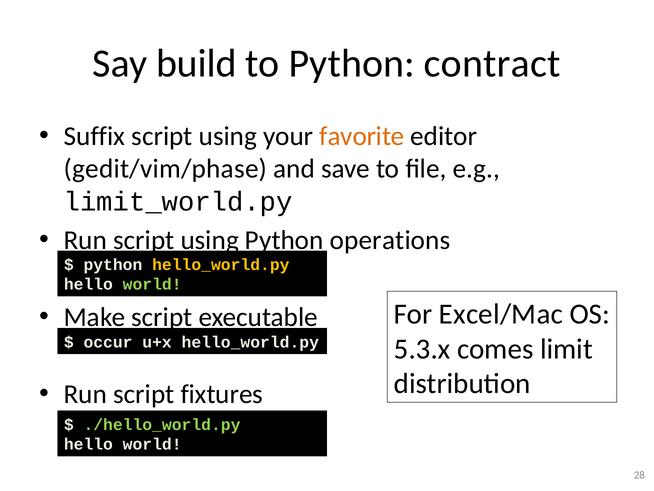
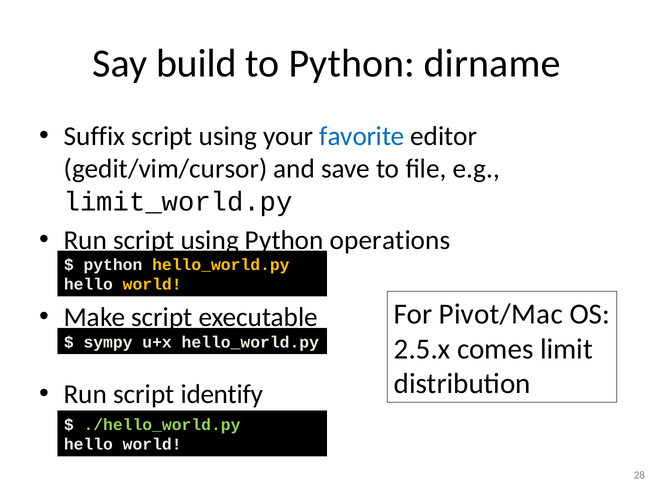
contract: contract -> dirname (492, 63)
favorite colour: orange -> blue (362, 136)
gedit/vim/phase: gedit/vim/phase -> gedit/vim/cursor (166, 169)
world colour: light green -> yellow (152, 284)
Excel/Mac: Excel/Mac -> Pivot/Mac (501, 314)
occur: occur -> sympy (108, 342)
5.3.x: 5.3.x -> 2.5.x (422, 349)
fixtures: fixtures -> identify (222, 394)
